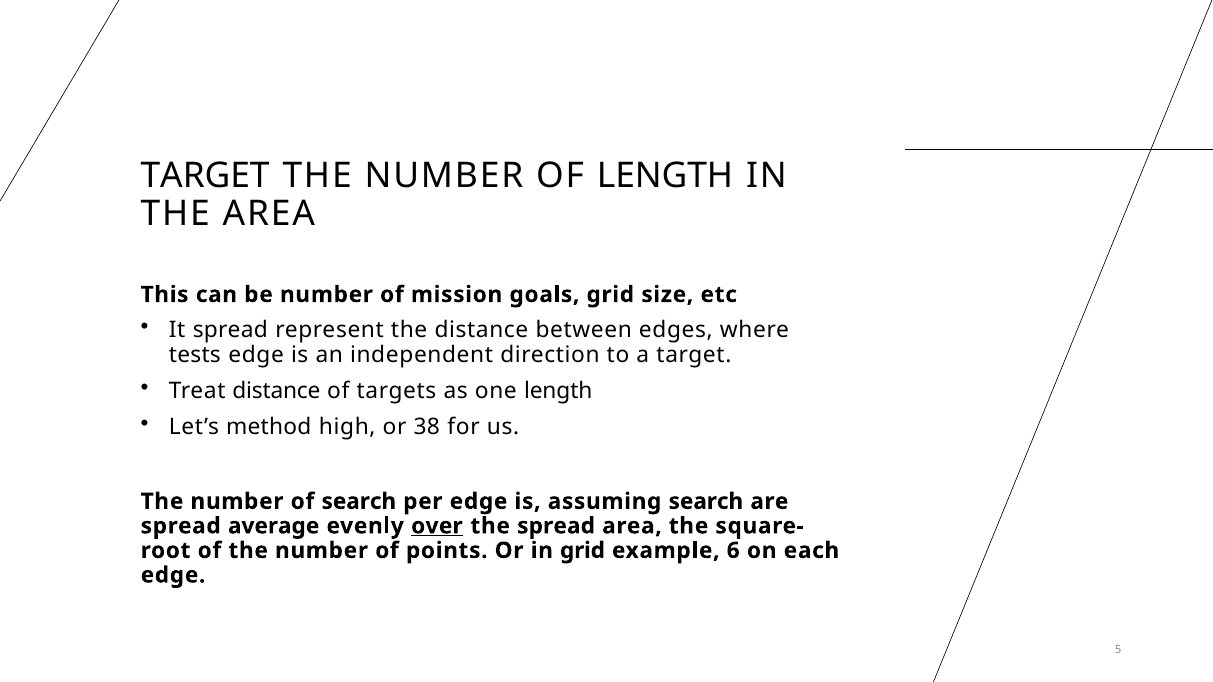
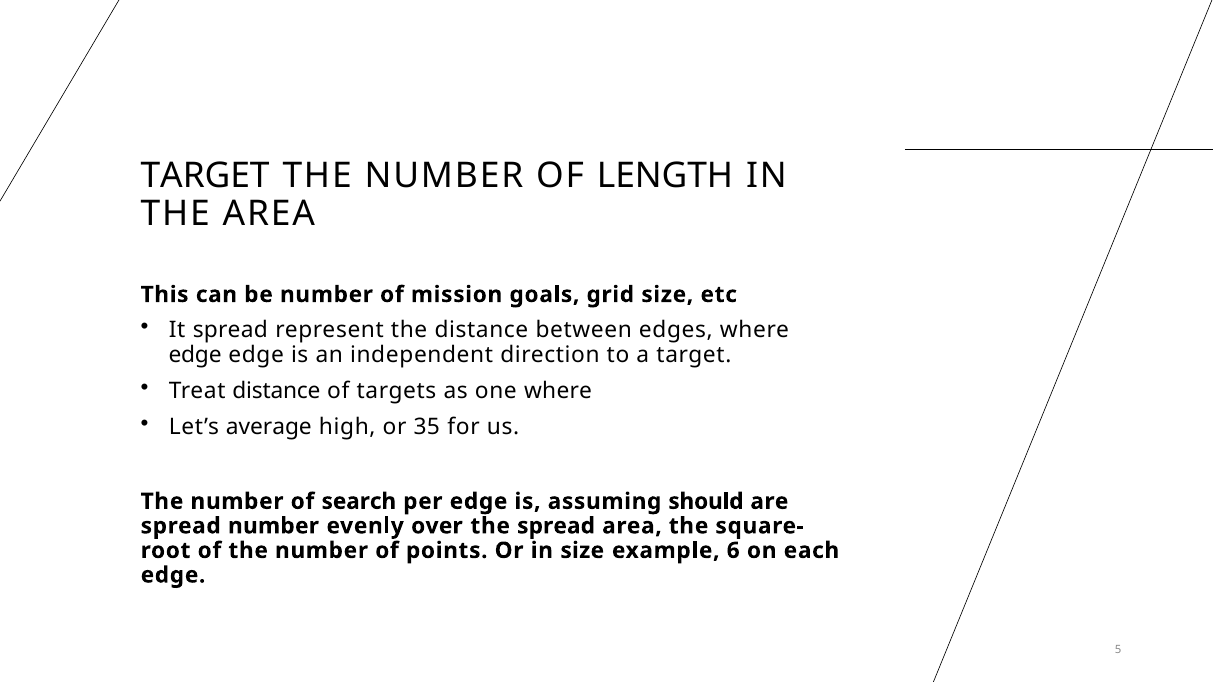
tests: tests -> edge (195, 355)
one length: length -> where (558, 391)
method: method -> average (269, 427)
38: 38 -> 35 (427, 427)
assuming search: search -> should (706, 502)
spread average: average -> number (273, 526)
over underline: present -> none (437, 526)
in grid: grid -> size (582, 551)
